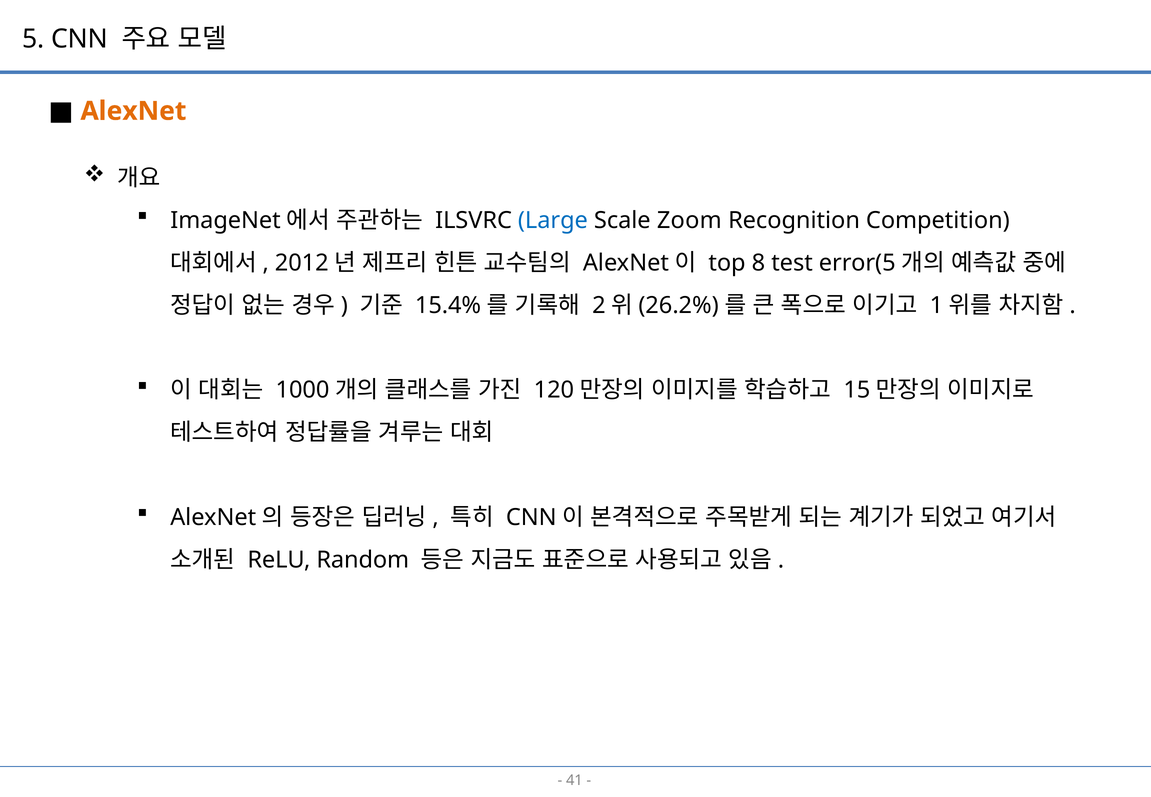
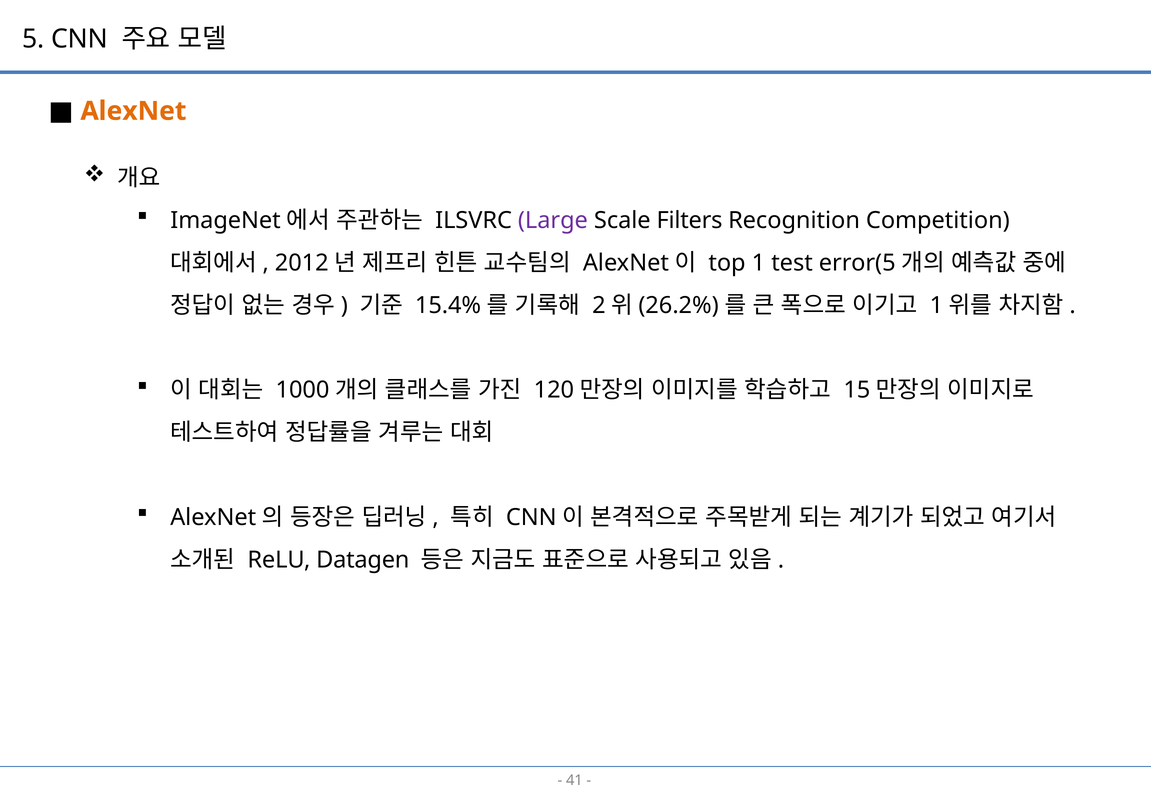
Large colour: blue -> purple (553, 220)
Zoom: Zoom -> Filters (690, 220)
8: 8 -> 1 (758, 263)
Random: Random -> Datagen (363, 560)
